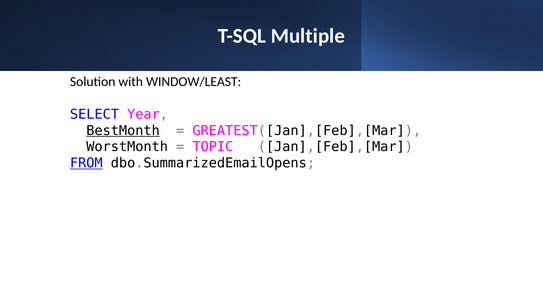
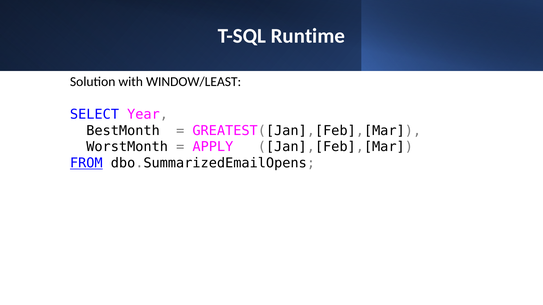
Multiple: Multiple -> Runtime (308, 36)
BestMonth underline: present -> none (123, 131)
TOPIC: TOPIC -> APPLY (213, 147)
